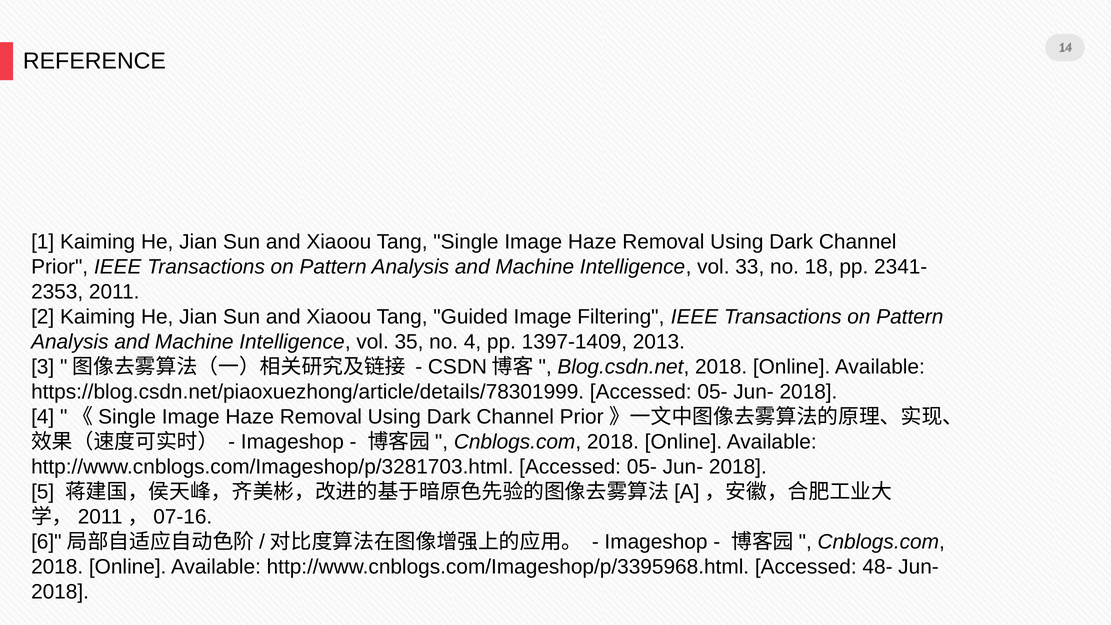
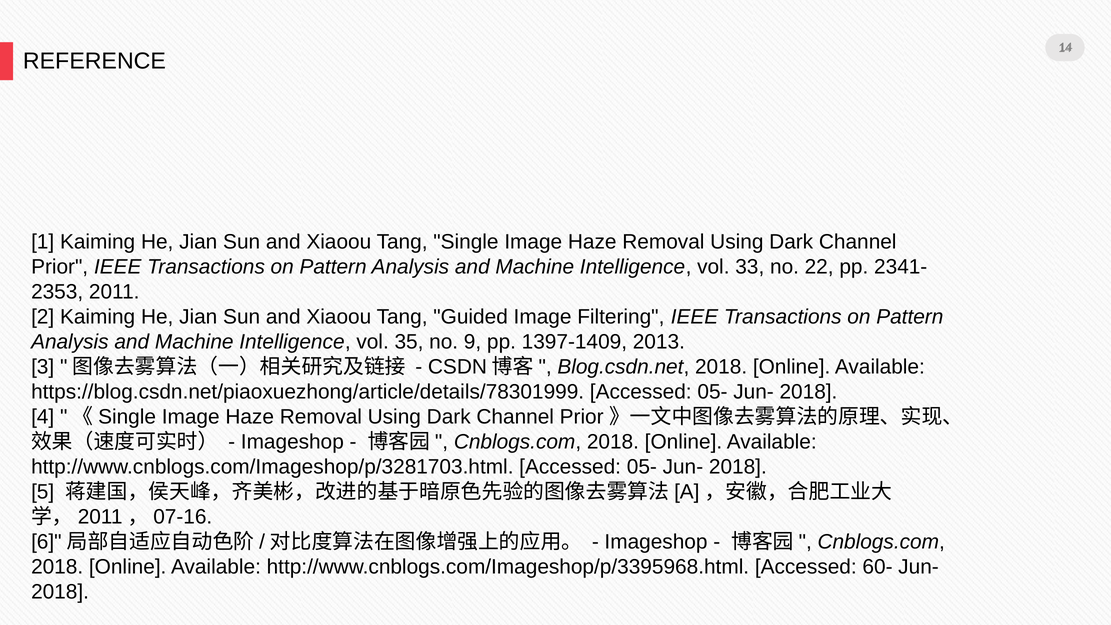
18: 18 -> 22 (819, 267)
no 4: 4 -> 9 (473, 342)
48-: 48- -> 60- (878, 567)
